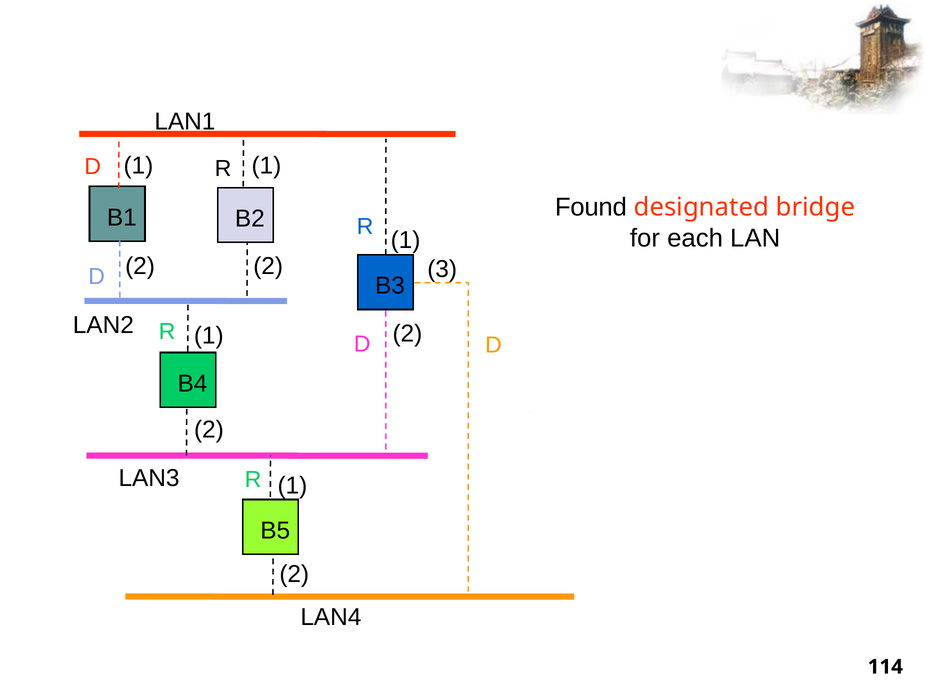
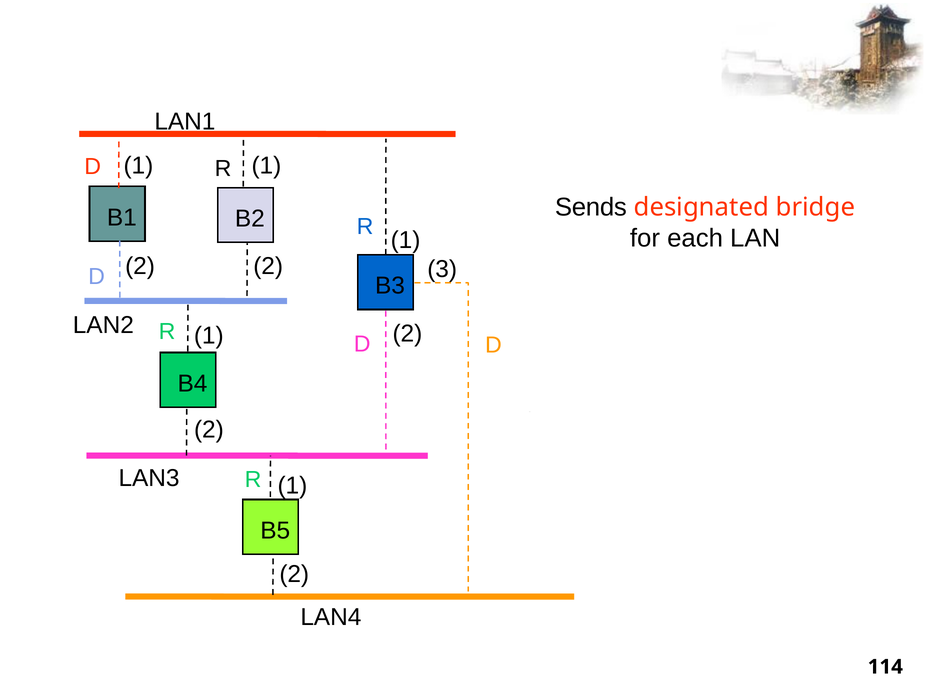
Found: Found -> Sends (591, 207)
